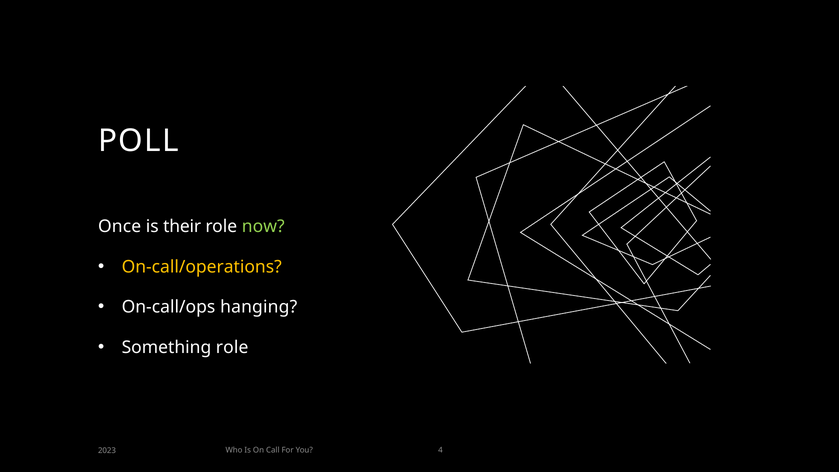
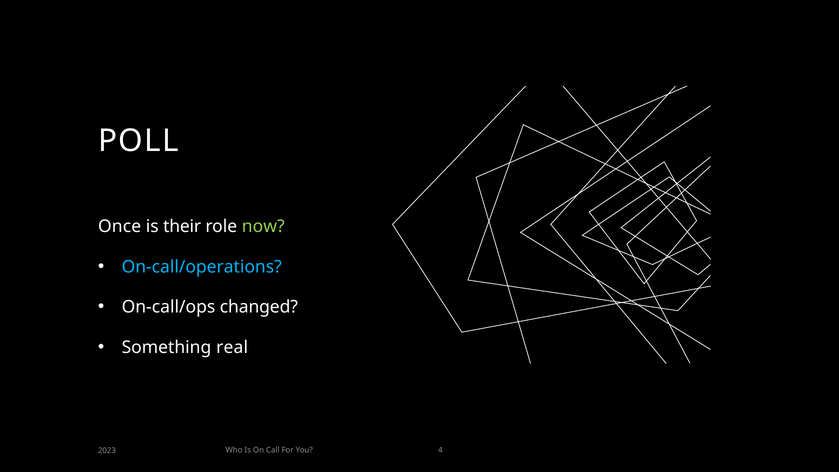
On-call/operations colour: yellow -> light blue (202, 267)
hanging: hanging -> changed (259, 307)
Something role: role -> real (232, 347)
